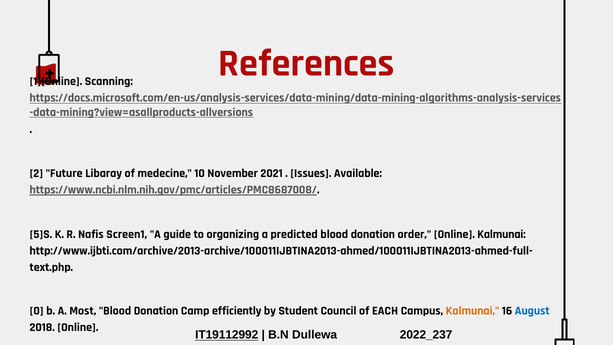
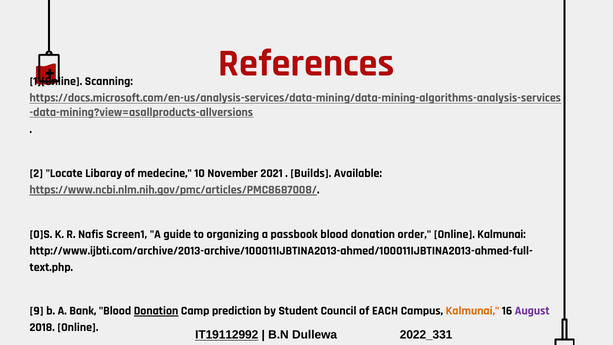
Future: Future -> Locate (64, 173)
Issues: Issues -> Builds (311, 173)
5]S: 5]S -> 0]S (41, 234)
predicted: predicted -> passbook (294, 234)
0: 0 -> 9 (37, 311)
Most: Most -> Bank (83, 311)
Donation underline: none -> present (156, 311)
efficiently: efficiently -> prediction (237, 311)
August colour: blue -> purple (532, 311)
2022_237: 2022_237 -> 2022_331 (426, 335)
